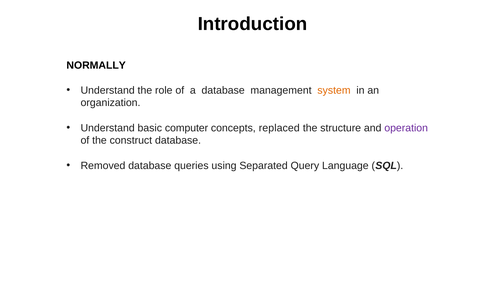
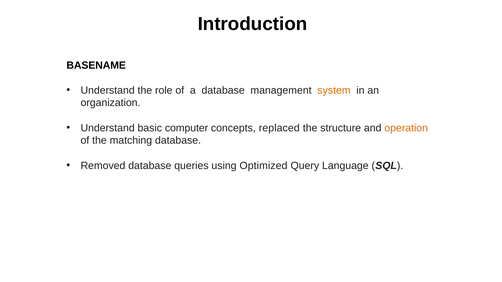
NORMALLY: NORMALLY -> BASENAME (96, 65)
operation colour: purple -> orange (406, 128)
construct: construct -> matching (131, 141)
Separated: Separated -> Optimized (264, 166)
